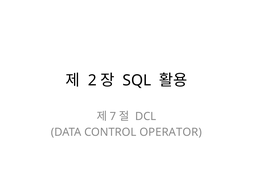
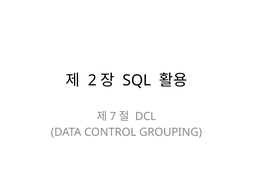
OPERATOR: OPERATOR -> GROUPING (171, 132)
